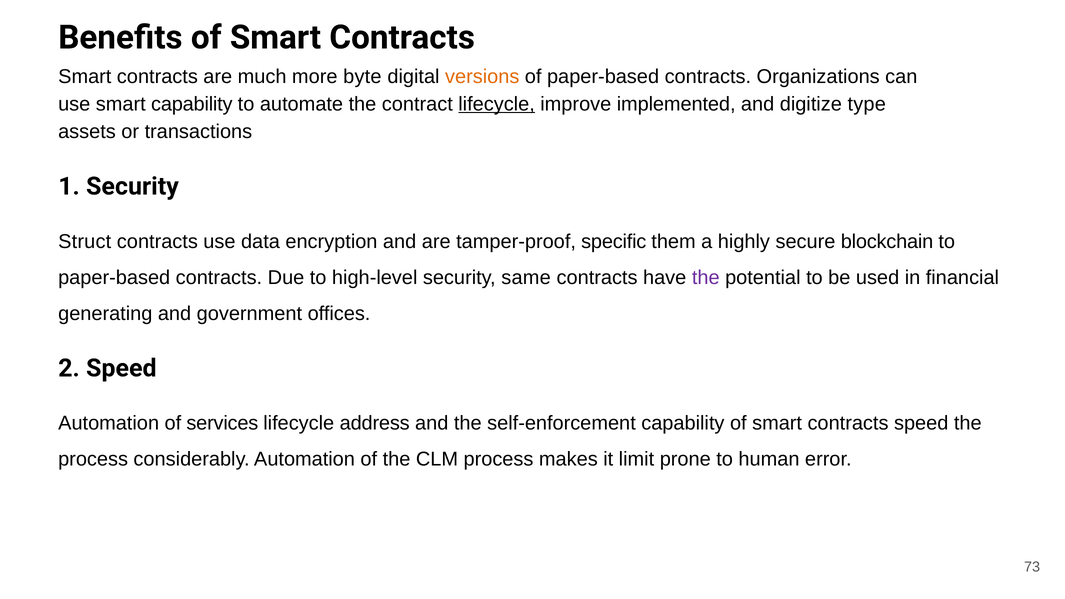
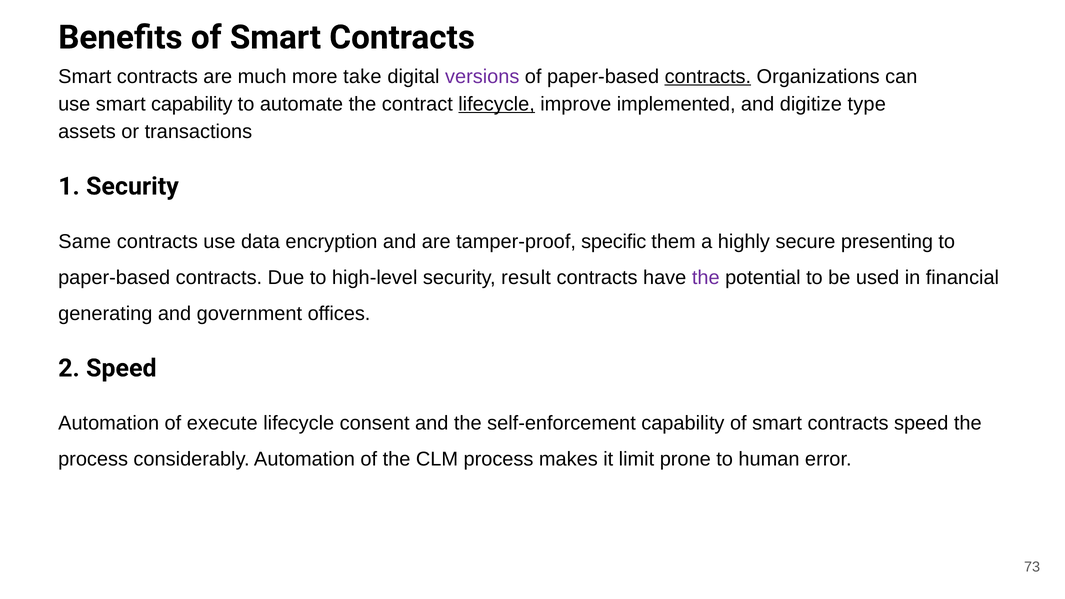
byte: byte -> take (362, 76)
versions colour: orange -> purple (482, 76)
contracts underline: none -> present (708, 76)
Struct: Struct -> Same (85, 242)
blockchain: blockchain -> presenting (887, 242)
same: same -> result (526, 277)
services: services -> execute (222, 423)
address: address -> consent (375, 423)
